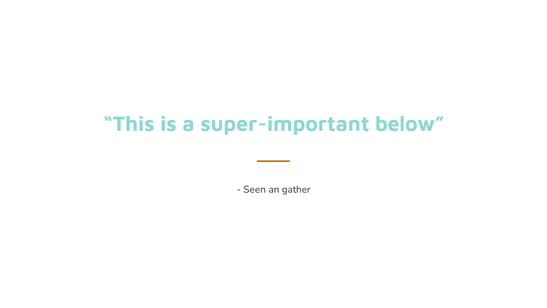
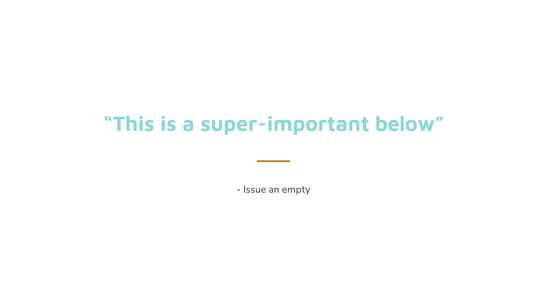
Seen: Seen -> Issue (255, 189)
gather: gather -> empty (296, 189)
